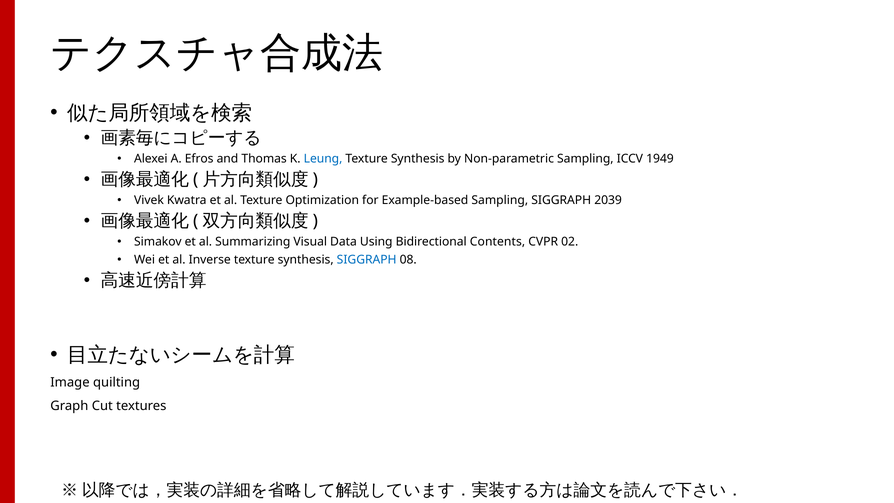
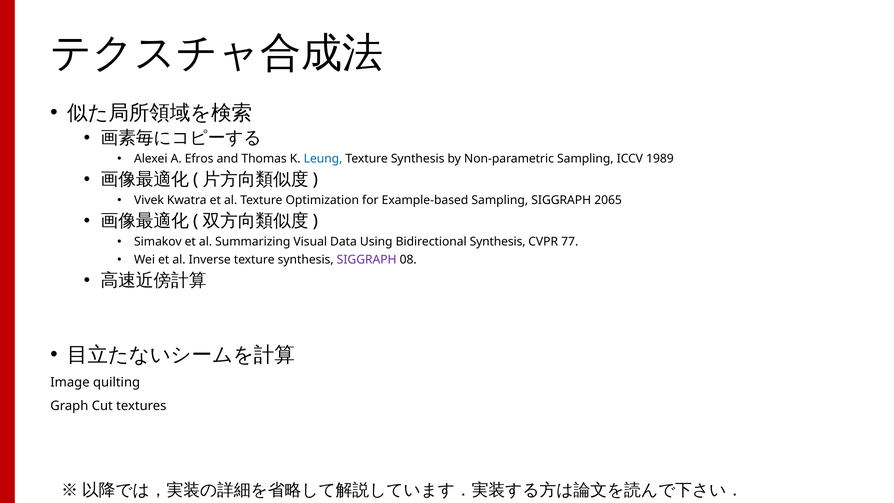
1949: 1949 -> 1989 (660, 159)
2039: 2039 -> 2065 (608, 200)
Bidirectional Contents: Contents -> Synthesis (498, 242)
02: 02 -> 77 (570, 242)
SIGGRAPH colour: blue -> purple (367, 260)
